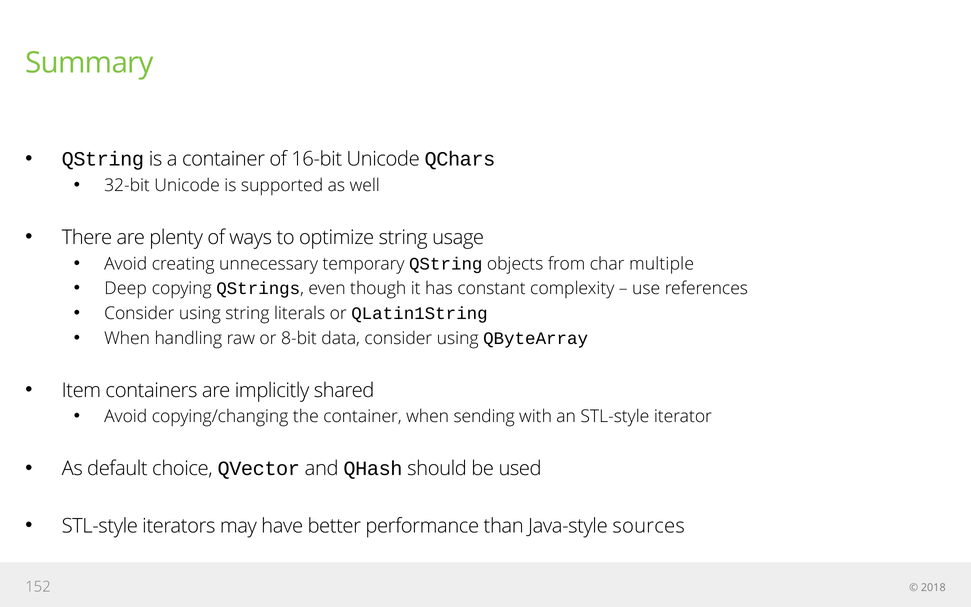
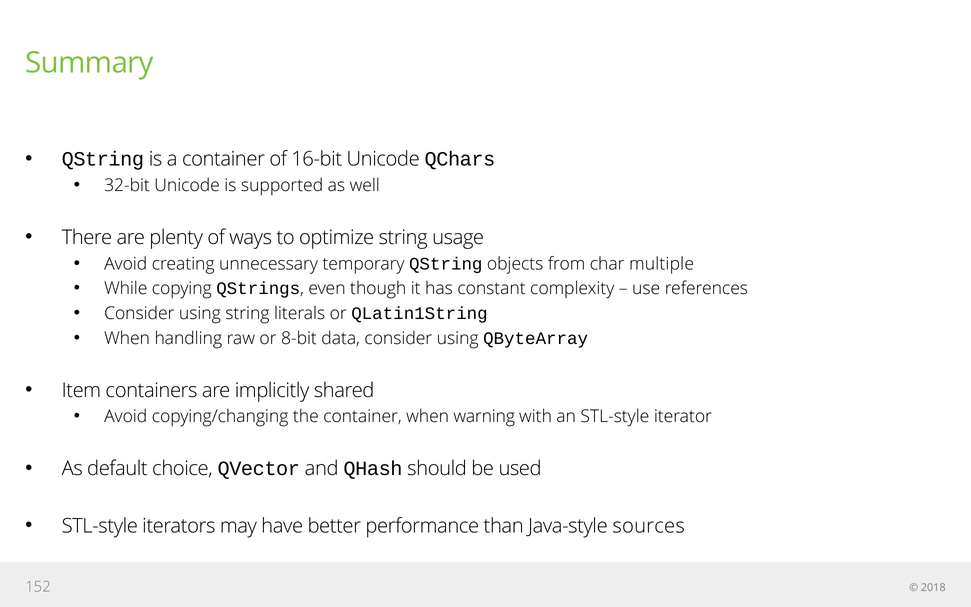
Deep: Deep -> While (126, 289)
sending: sending -> warning (484, 417)
